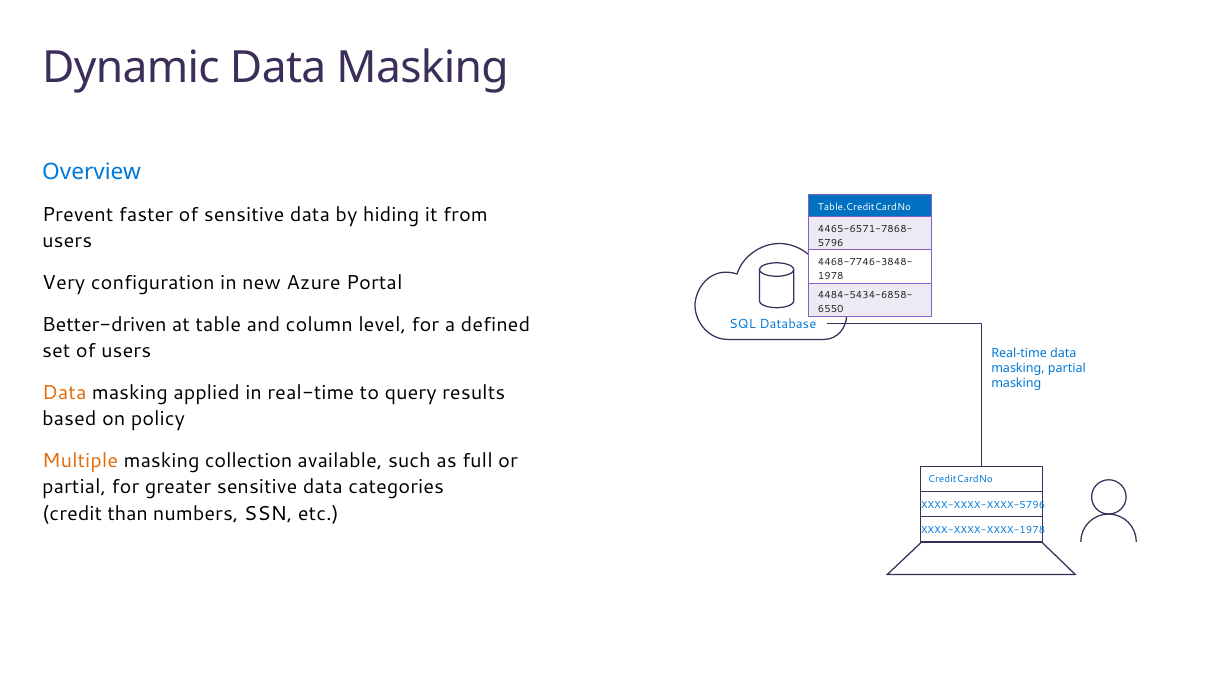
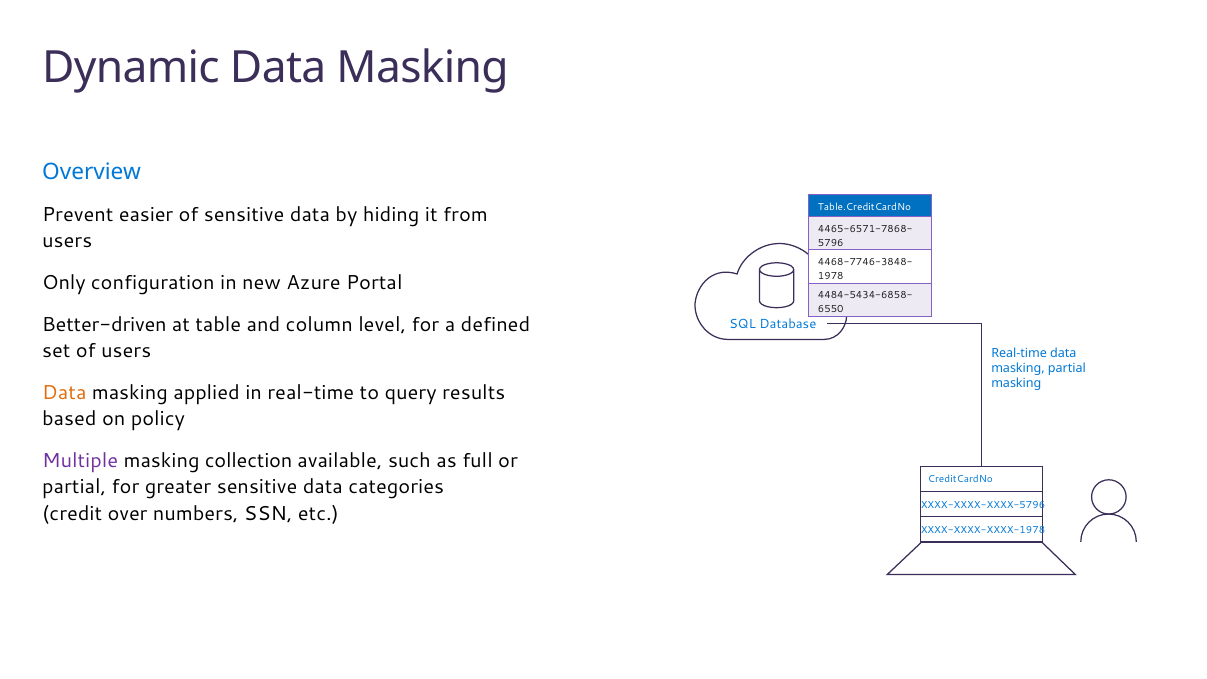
faster: faster -> easier (146, 215)
Very: Very -> Only (64, 283)
Multiple colour: orange -> purple (80, 461)
than: than -> over (128, 514)
